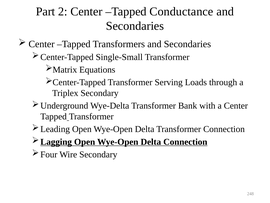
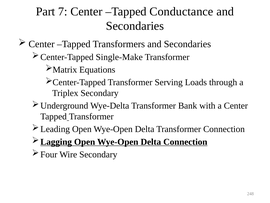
2: 2 -> 7 (63, 11)
Single-Small: Single-Small -> Single-Make (119, 57)
